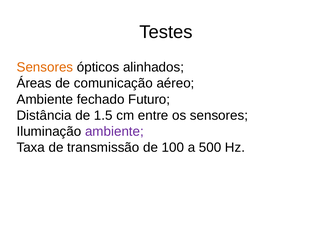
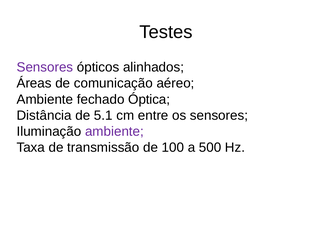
Sensores colour: orange -> purple (45, 67)
Futuro: Futuro -> Óptica (149, 99)
1.5: 1.5 -> 5.1 (103, 115)
